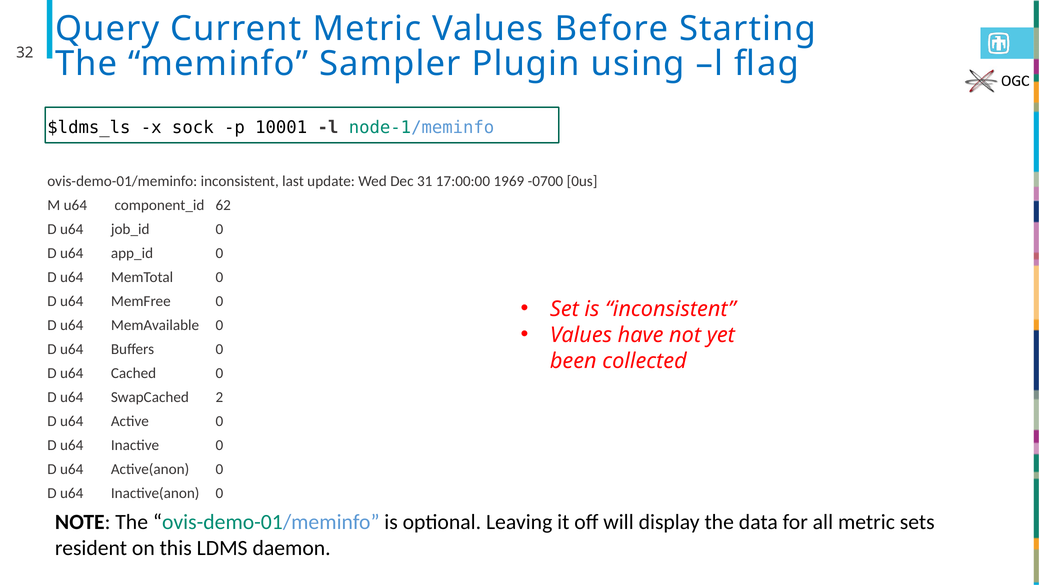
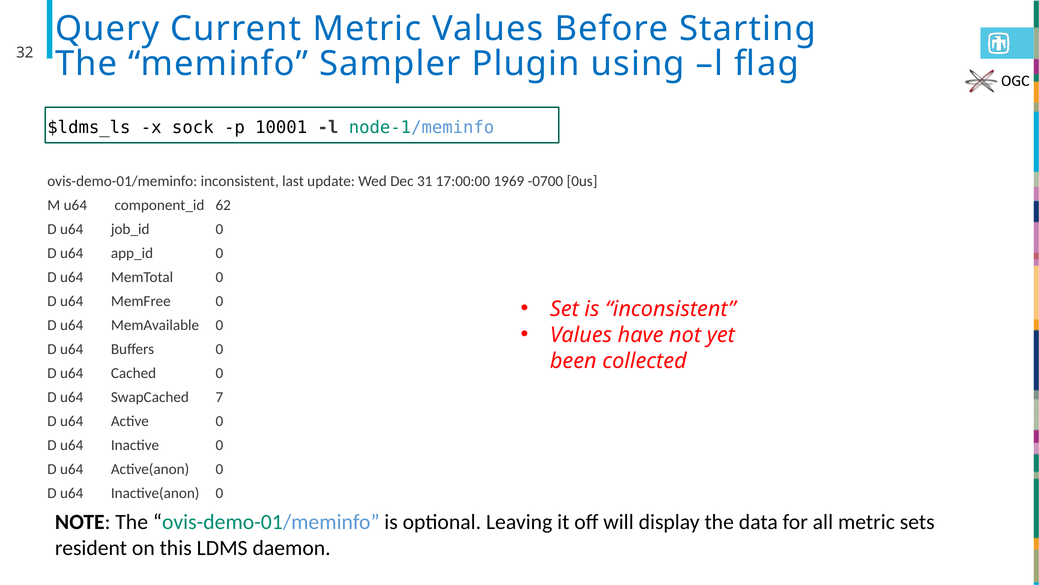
2: 2 -> 7 (219, 397)
